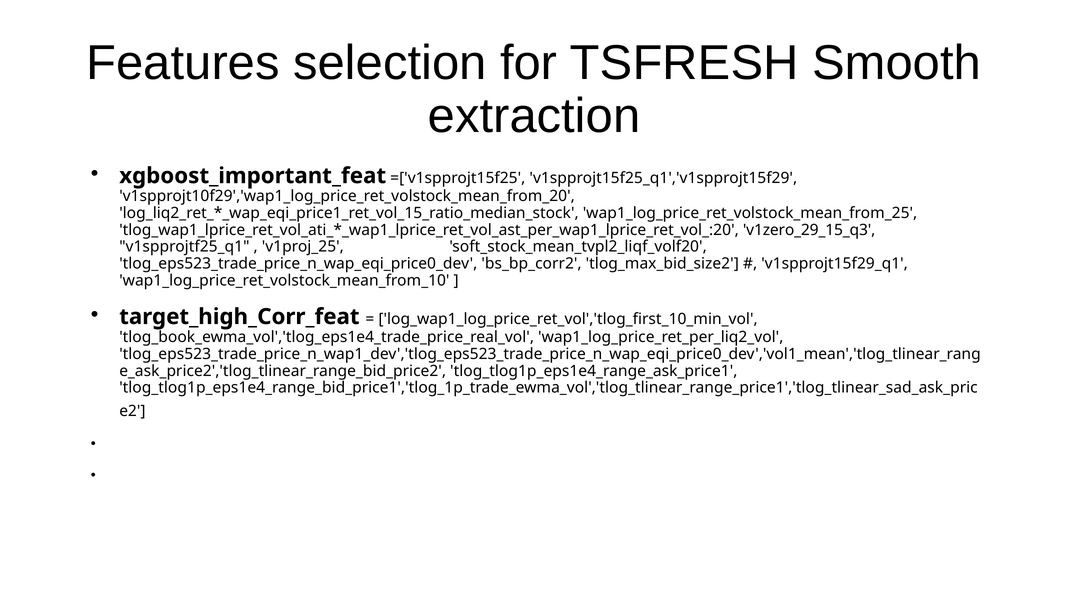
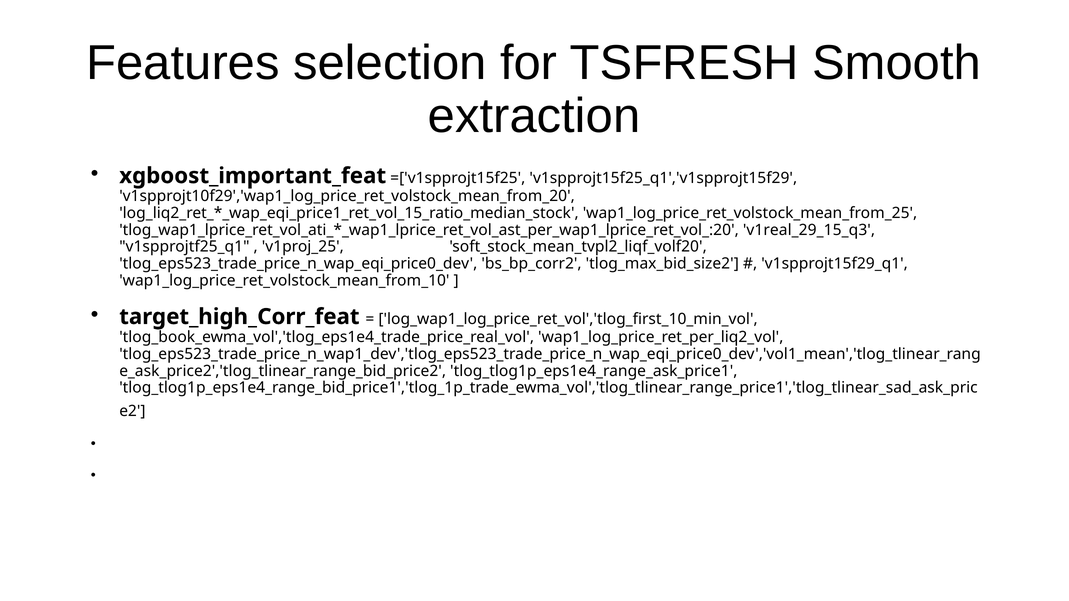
v1zero_29_15_q3: v1zero_29_15_q3 -> v1real_29_15_q3 (809, 230)
